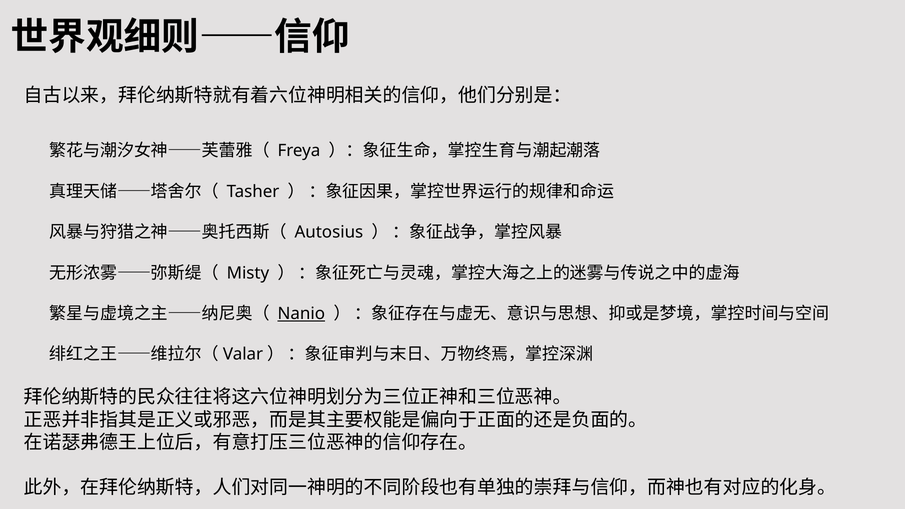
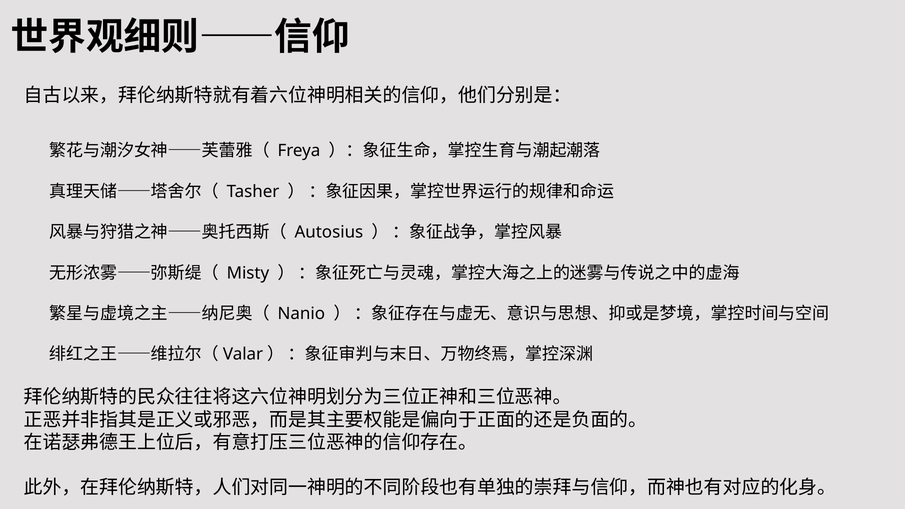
Nanio underline: present -> none (301, 314)
